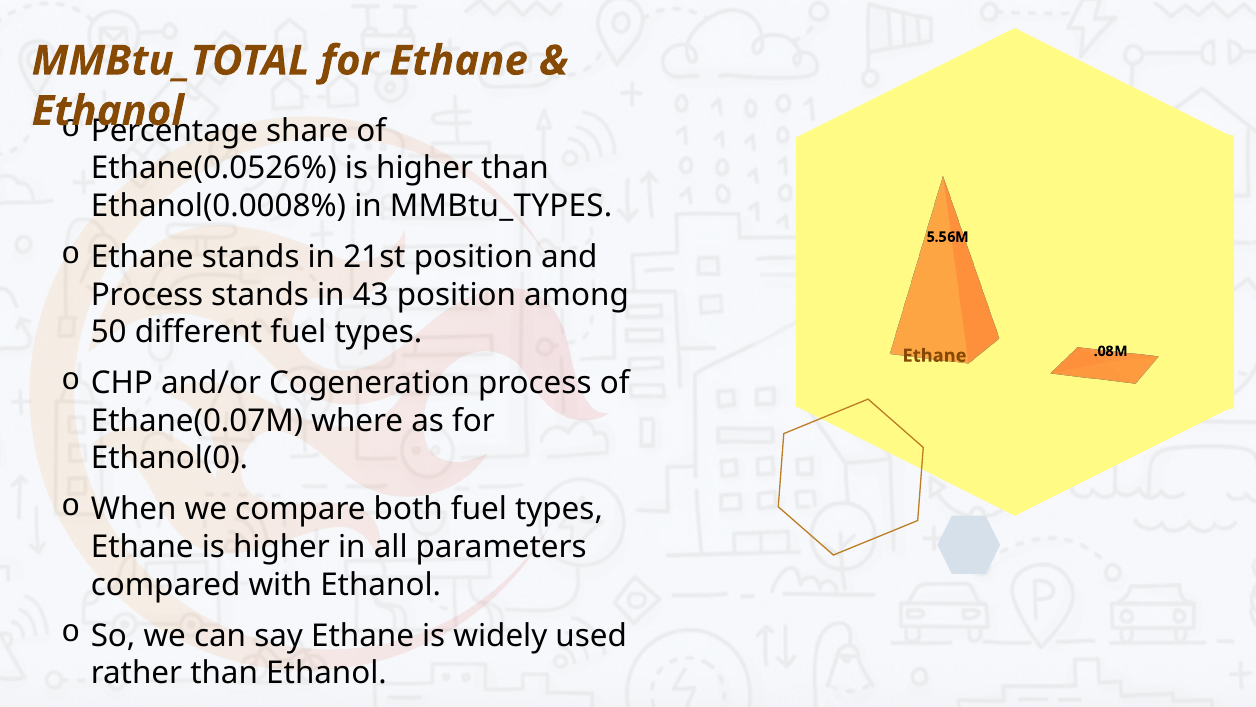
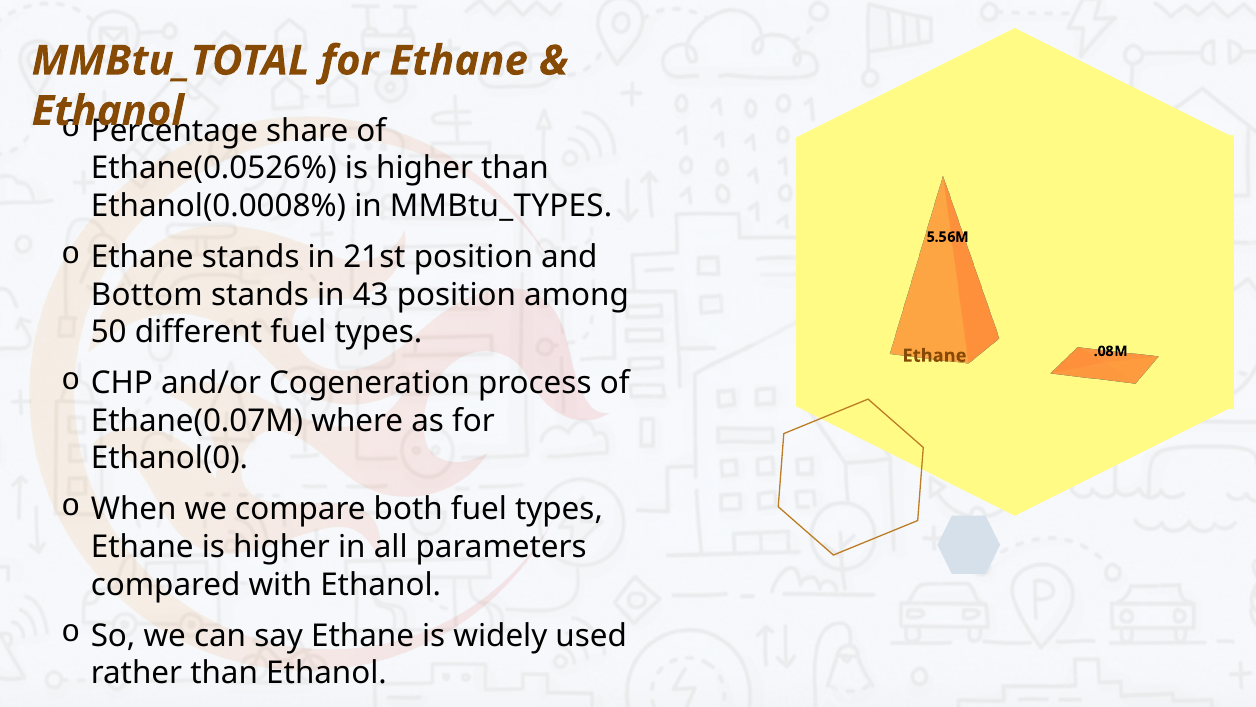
Process: Process -> Bottom (147, 294)
